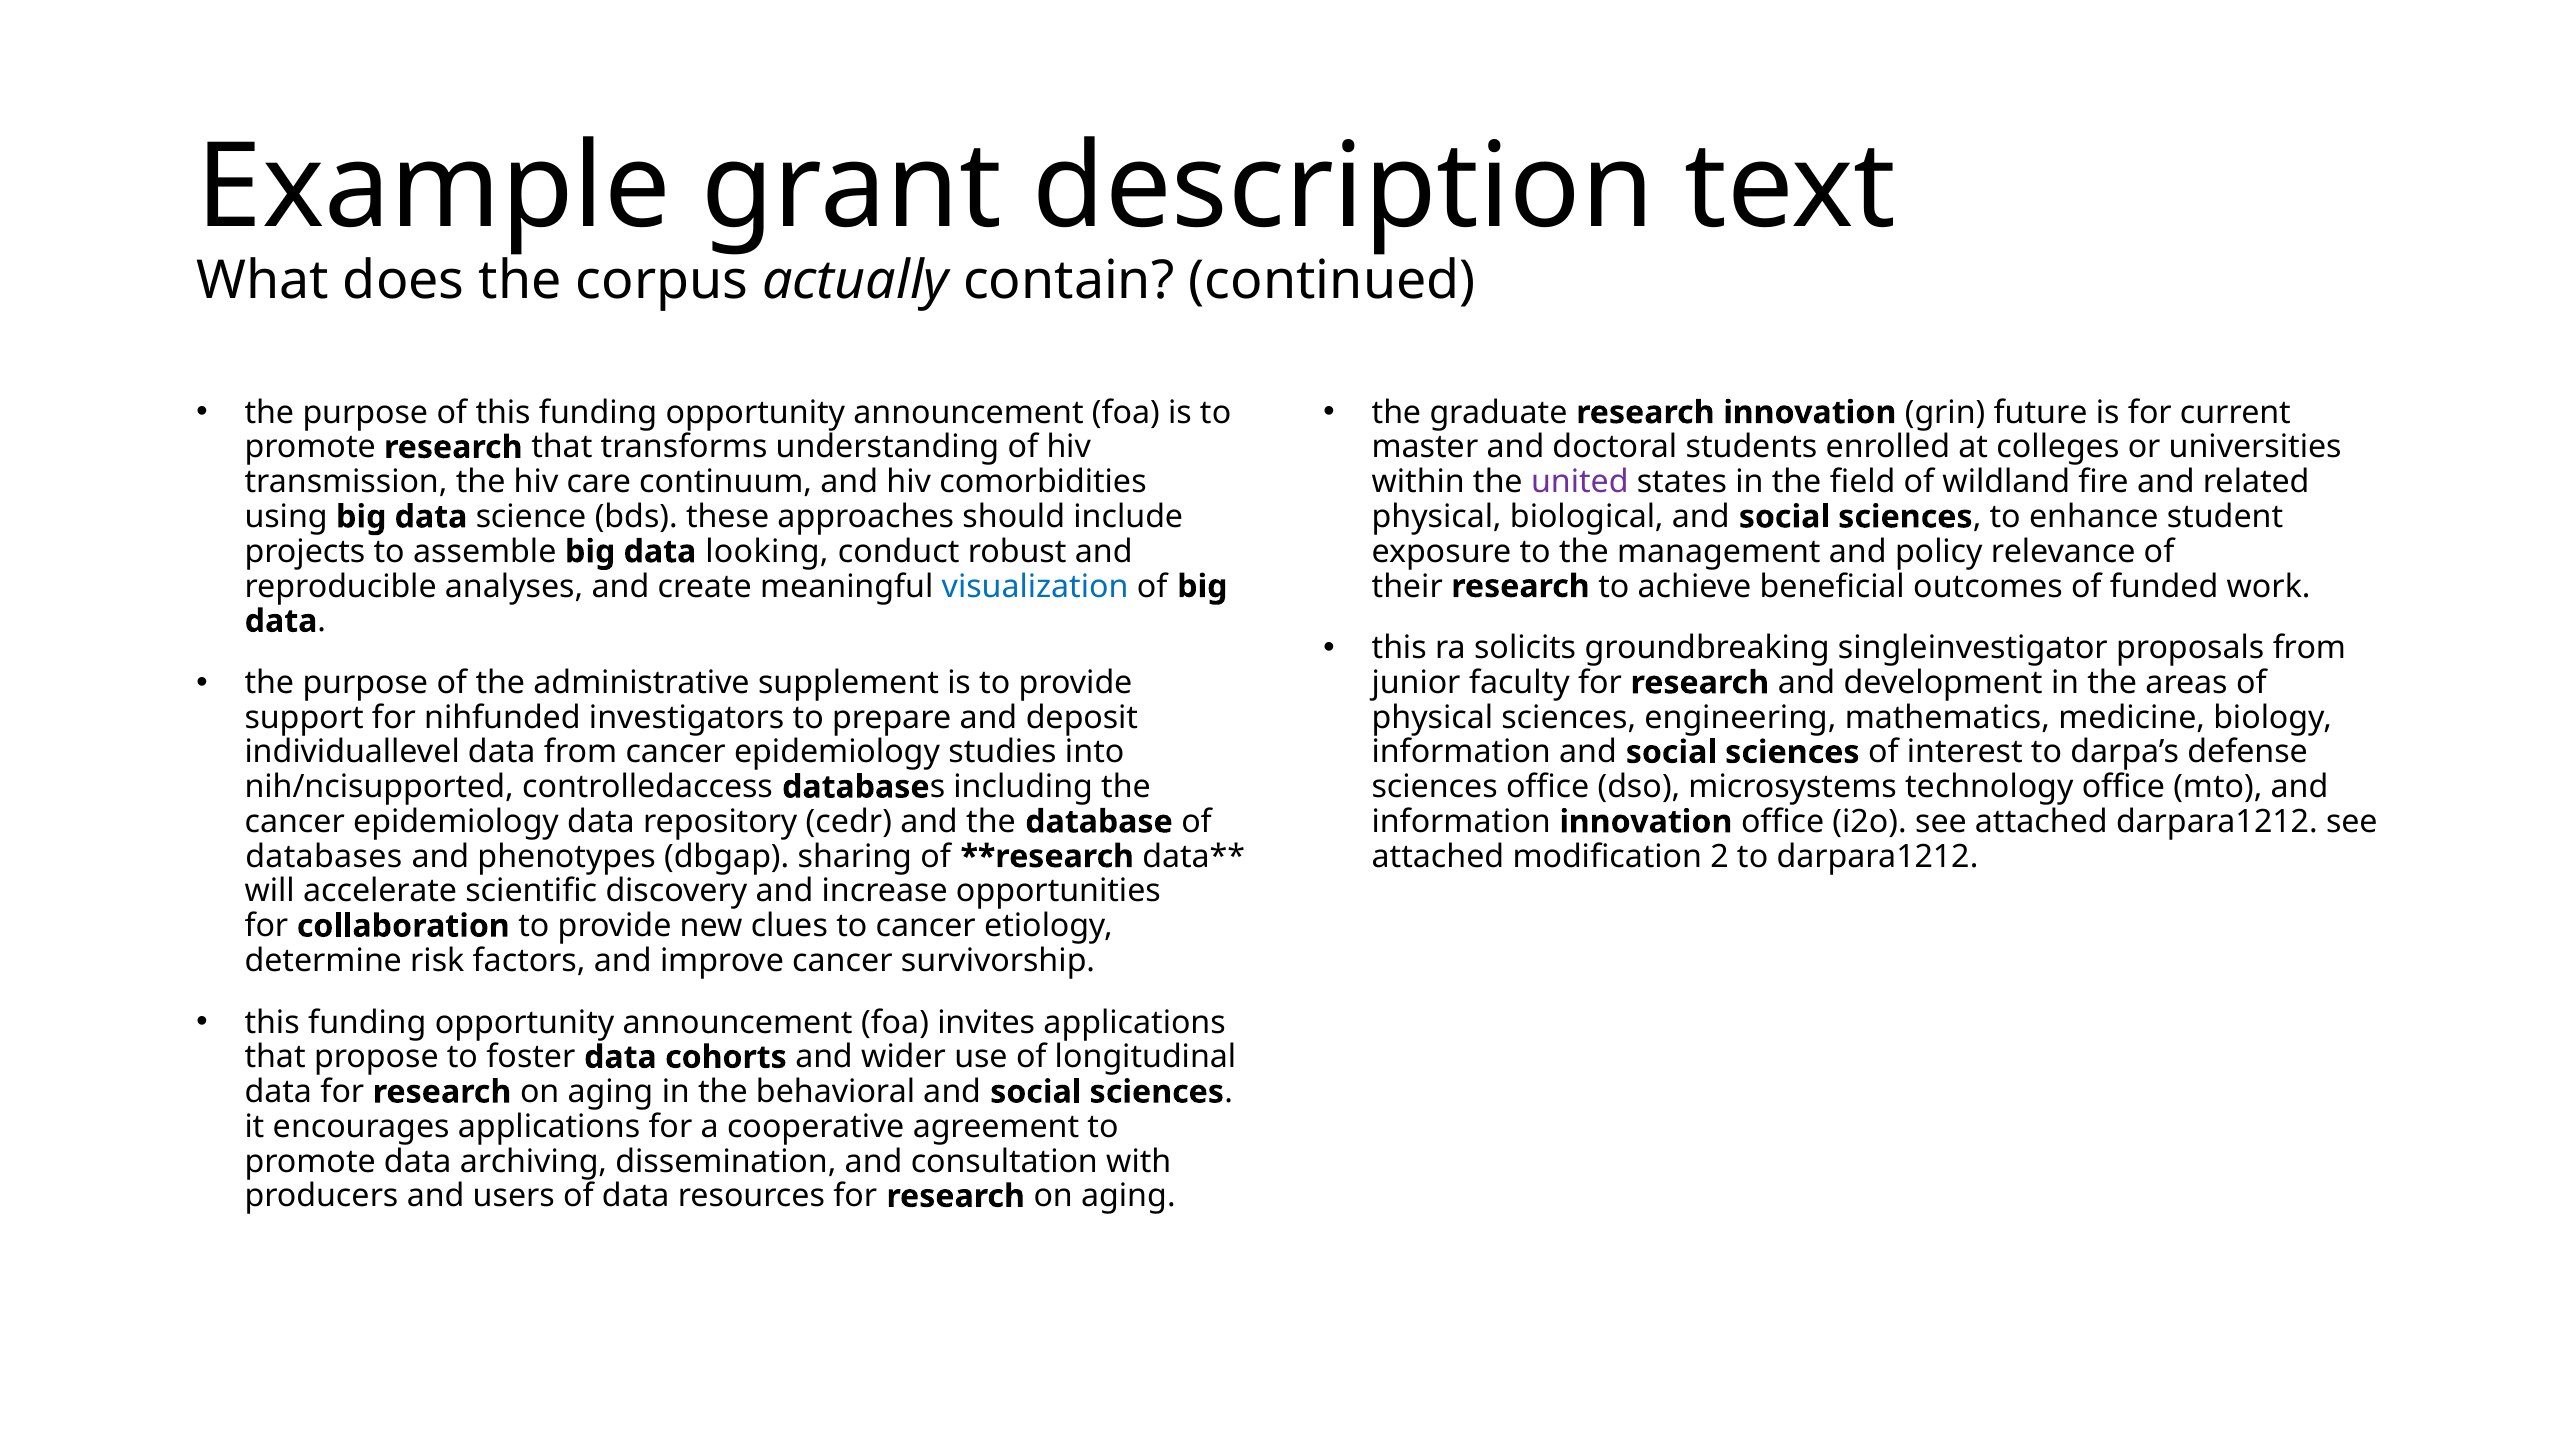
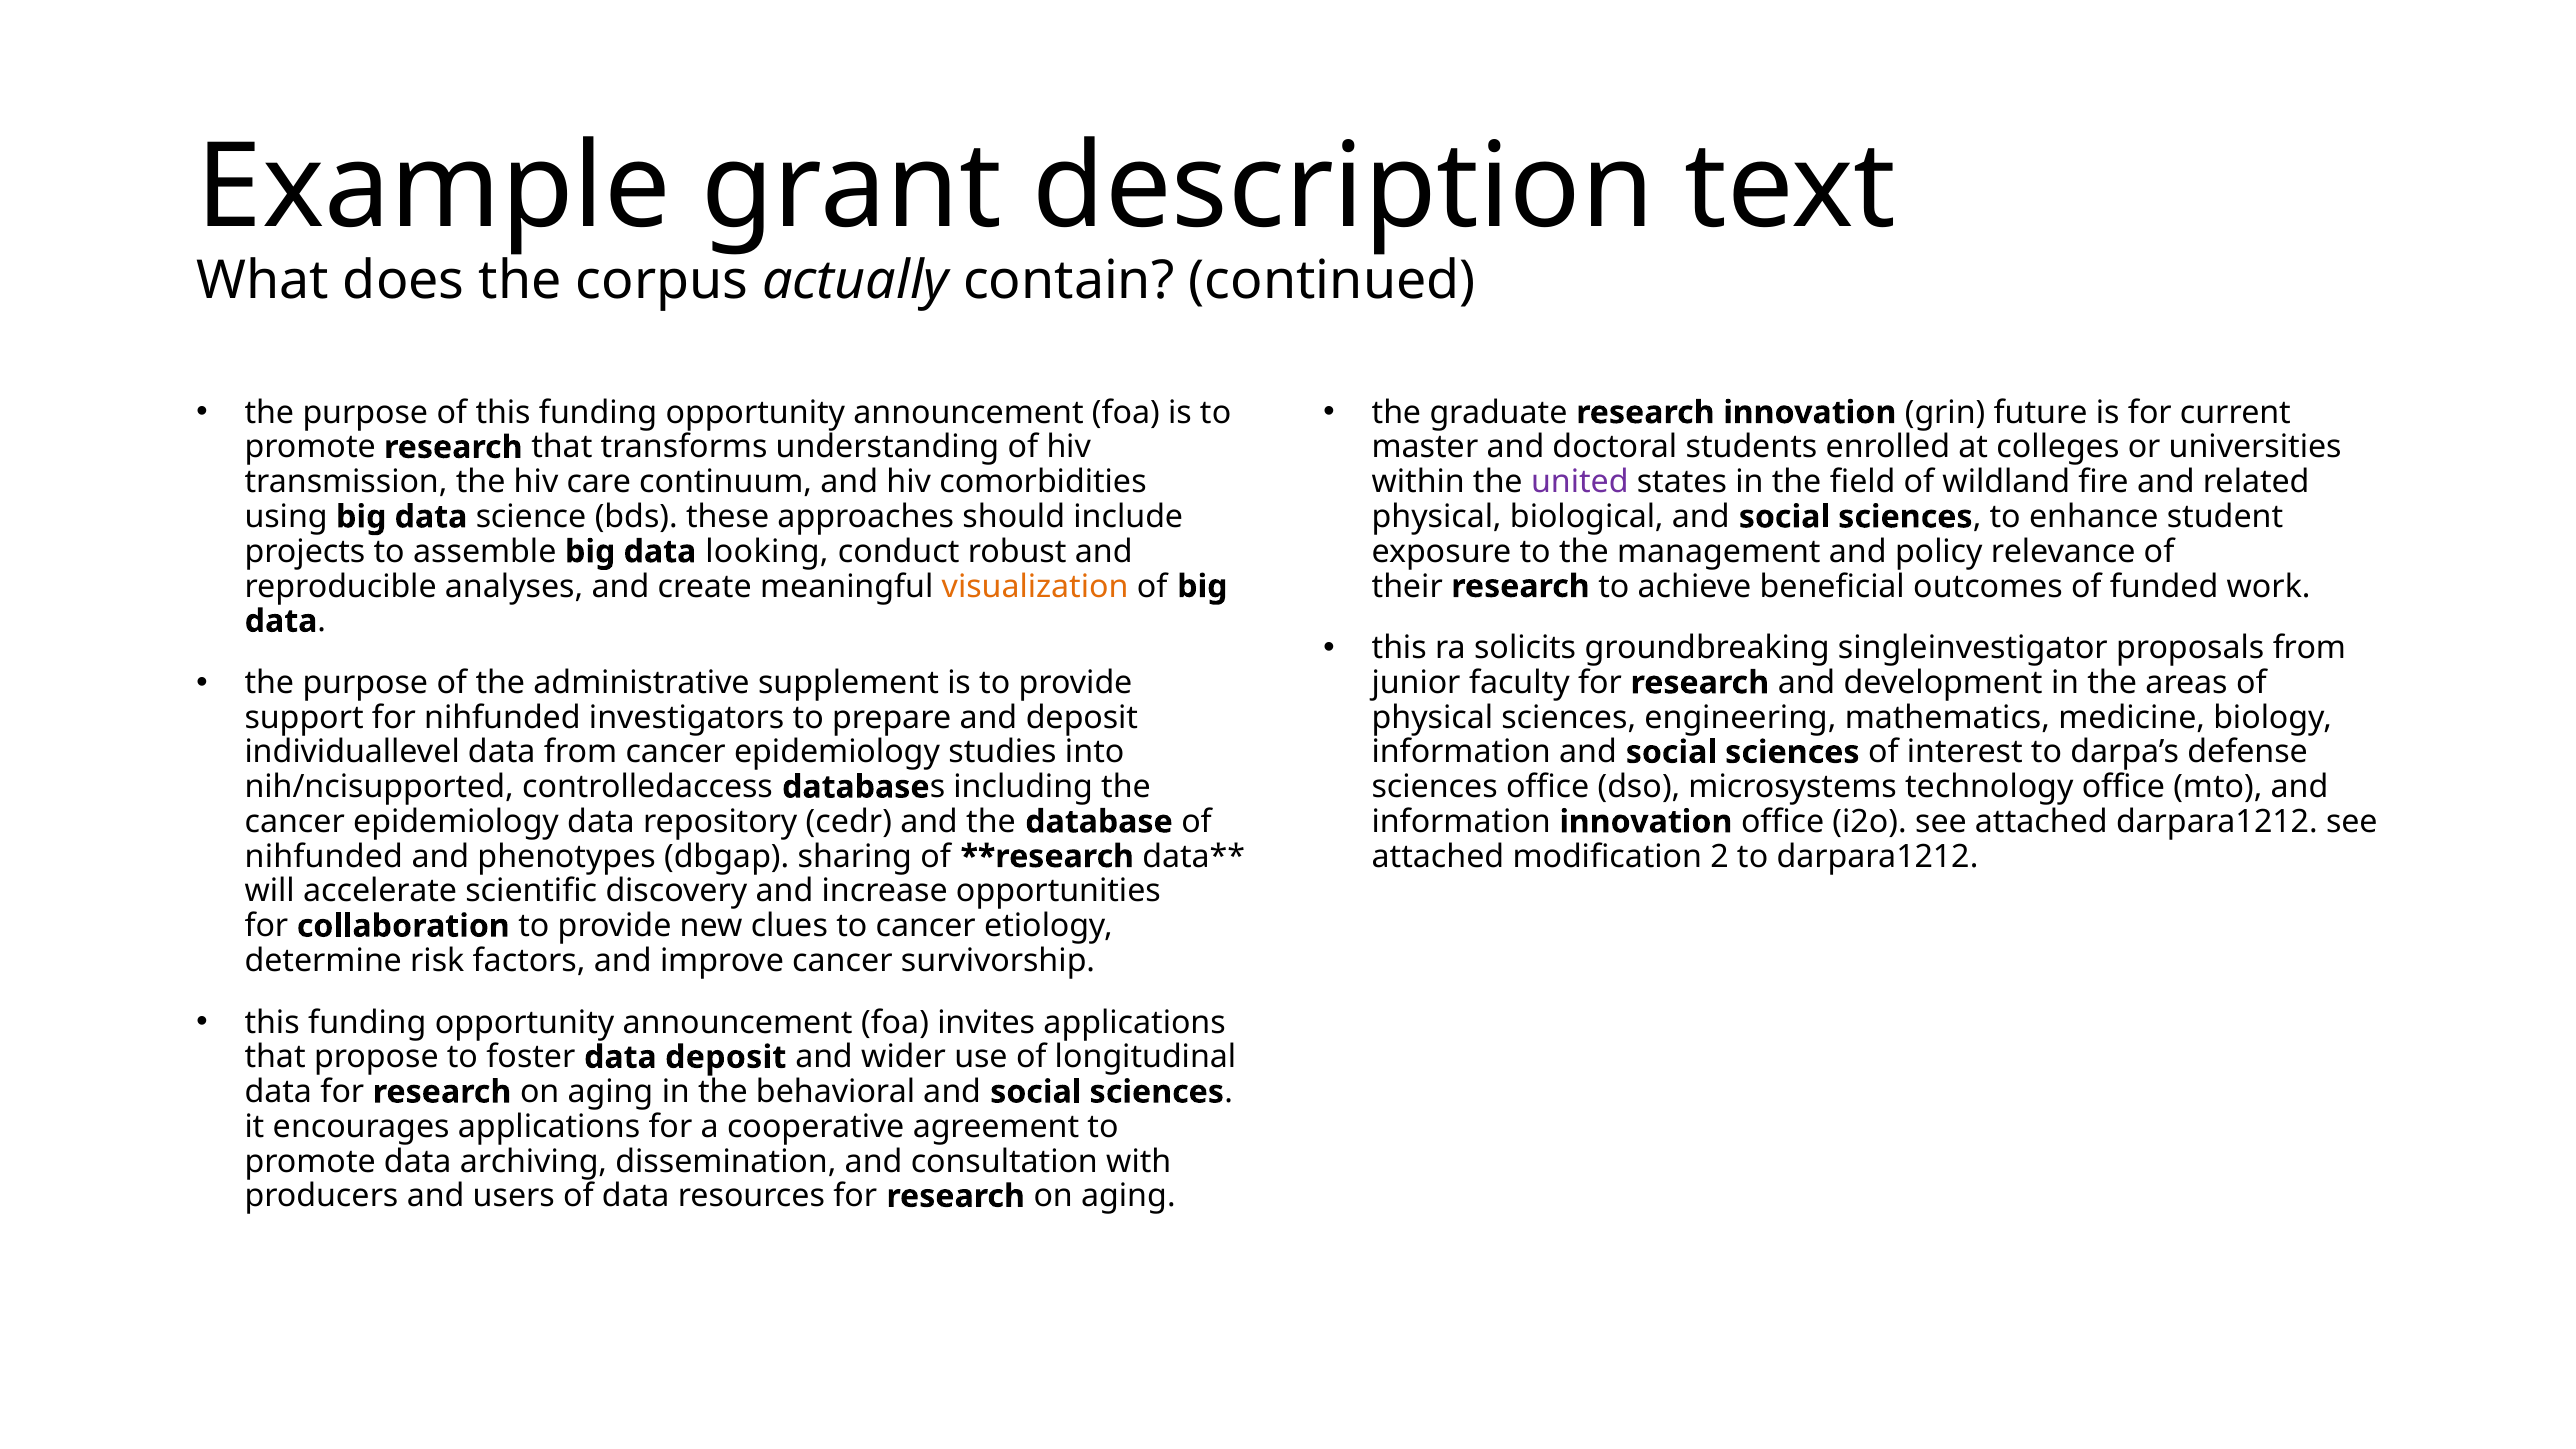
visualization colour: blue -> orange (1035, 586)
databases: databases -> nihfunded (324, 857)
data cohorts: cohorts -> deposit (726, 1057)
